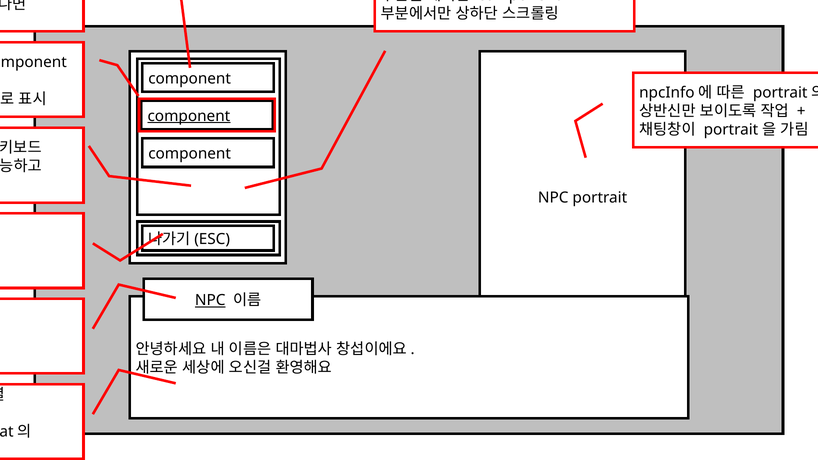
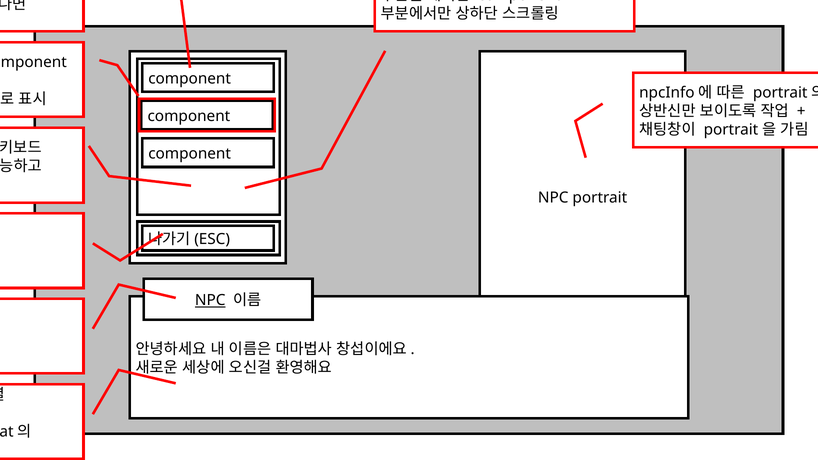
component underline: present -> none (189, 116)
